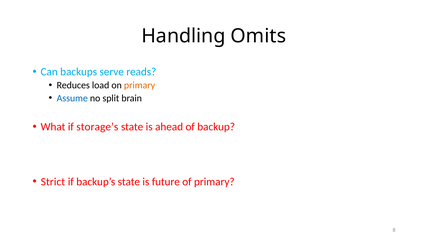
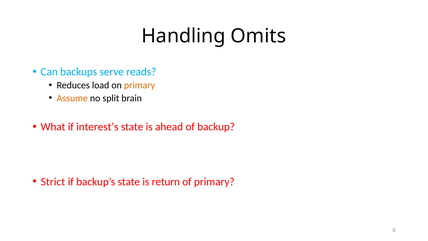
Assume colour: blue -> orange (72, 98)
storage’s: storage’s -> interest’s (97, 127)
future: future -> return (166, 181)
